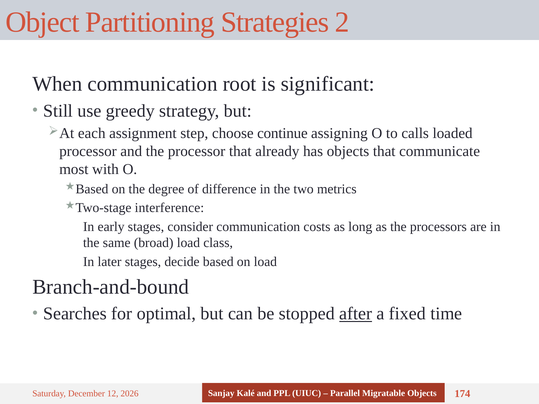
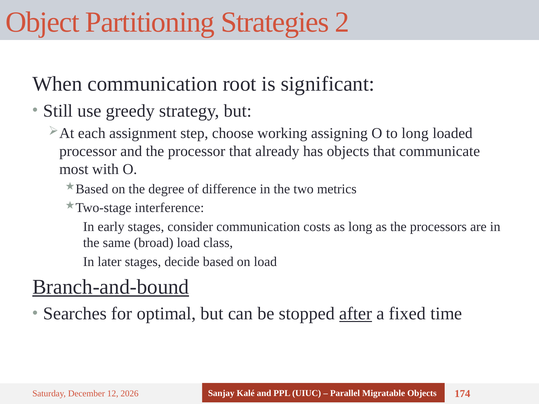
continue: continue -> working (282, 133)
to calls: calls -> long (415, 133)
Branch-and-bound underline: none -> present (111, 287)
